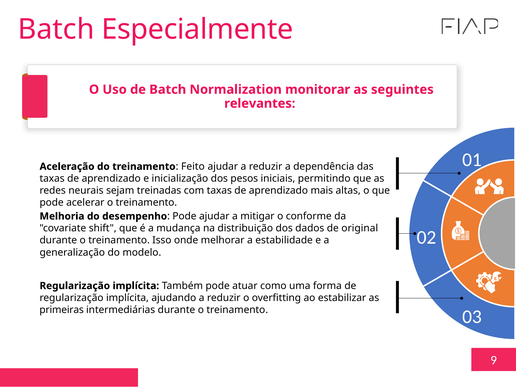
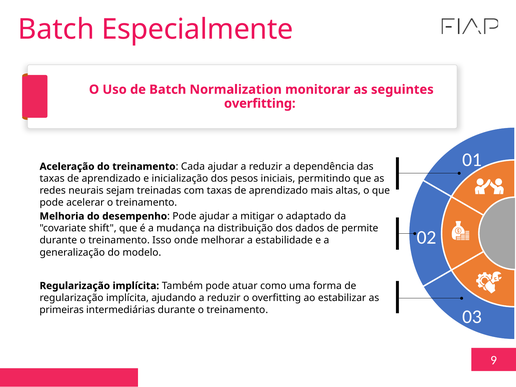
relevantes: relevantes -> overfitting (260, 103)
Feito: Feito -> Cada (193, 167)
conforme: conforme -> adaptado (309, 216)
original: original -> permite (360, 228)
